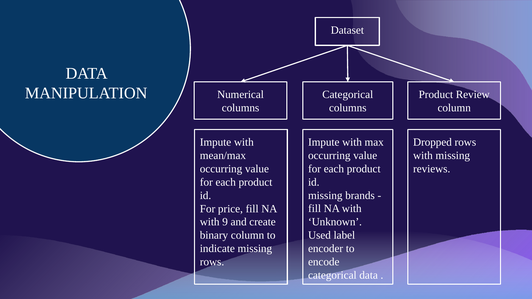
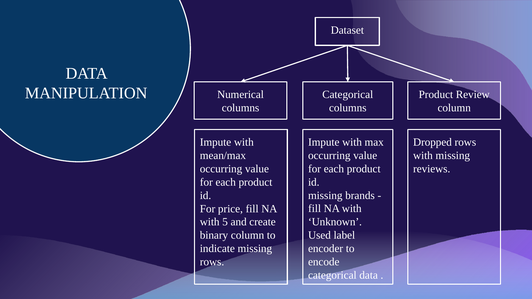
9: 9 -> 5 (225, 222)
